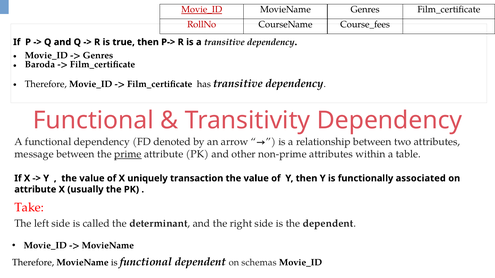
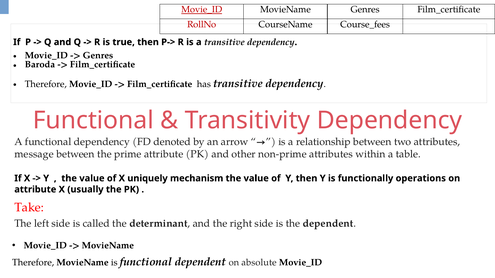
prime underline: present -> none (128, 154)
transaction: transaction -> mechanism (197, 179)
associated: associated -> operations (421, 179)
schemas: schemas -> absolute (259, 263)
